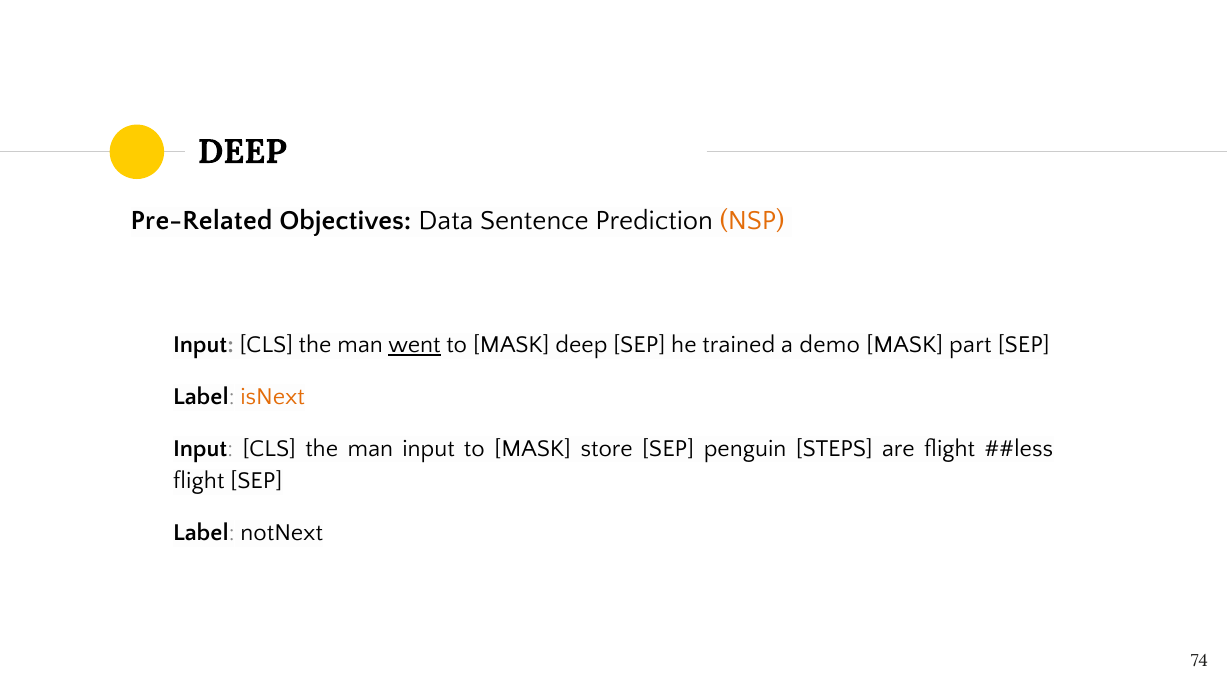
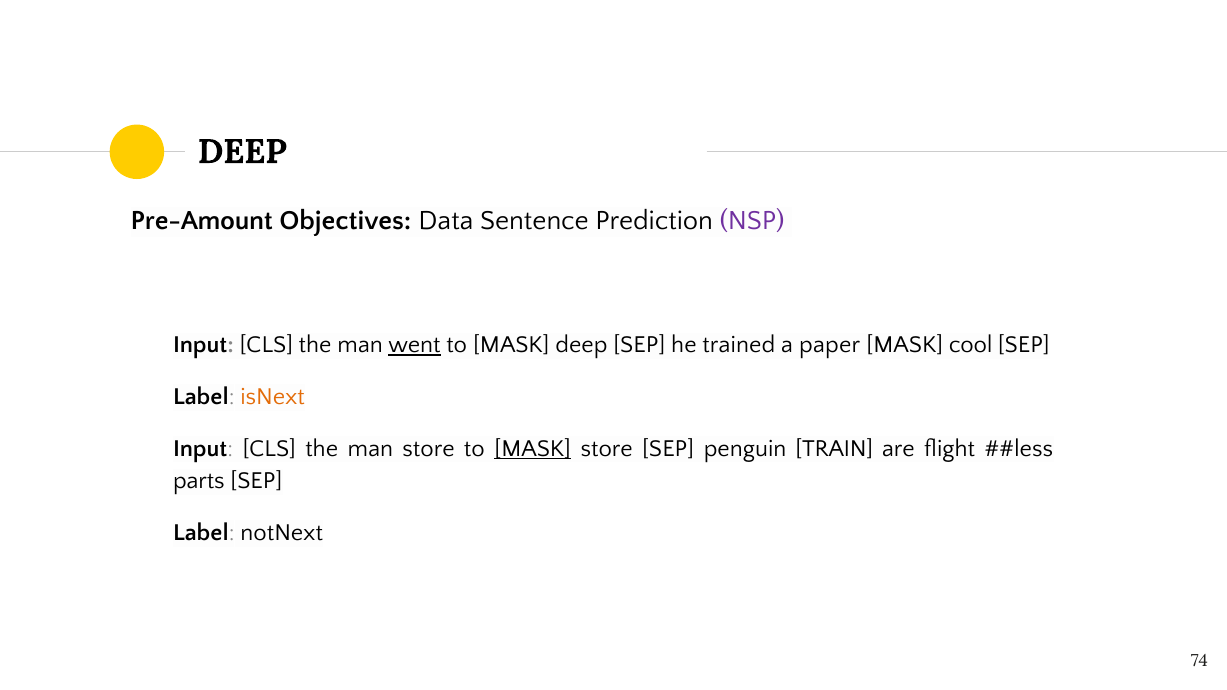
Pre-Related: Pre-Related -> Pre-Amount (202, 221)
NSP colour: orange -> purple (752, 221)
demo: demo -> paper (830, 345)
part: part -> cool (971, 345)
man input: input -> store (428, 448)
MASK underline: none -> present (533, 448)
STEPS: STEPS -> TRAIN (834, 448)
flight: flight -> parts (199, 481)
